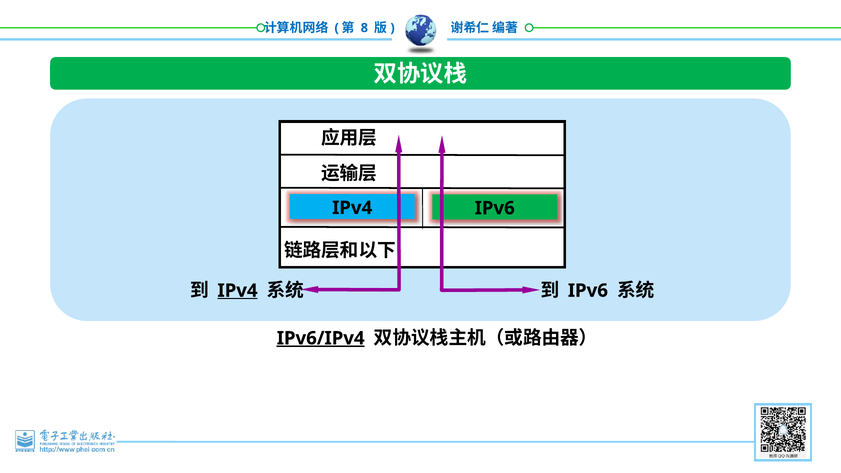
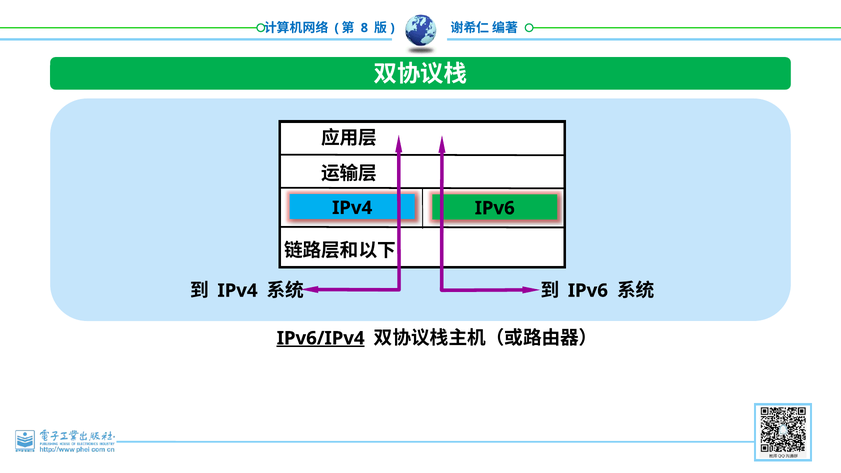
IPv4 underline: present -> none (238, 291)
